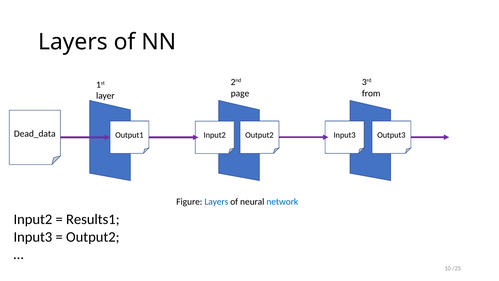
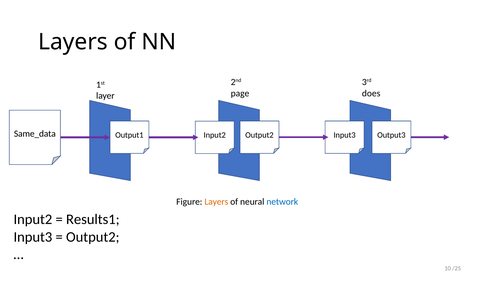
from: from -> does (371, 93)
Dead_data: Dead_data -> Same_data (35, 134)
Layers colour: blue -> orange (216, 202)
